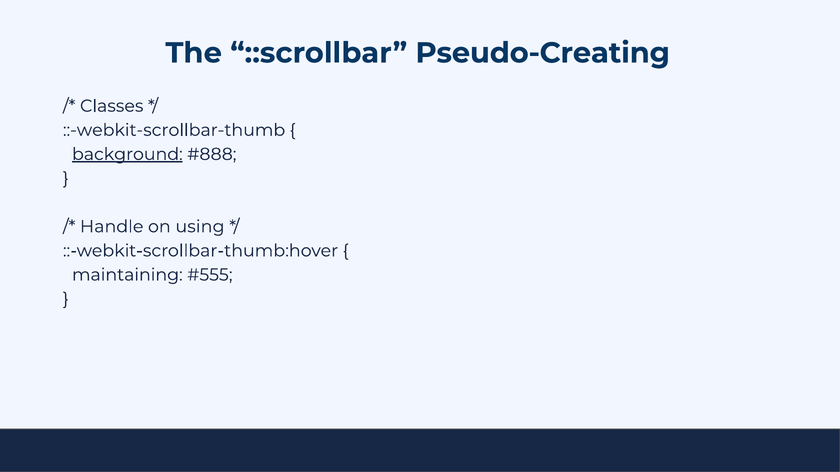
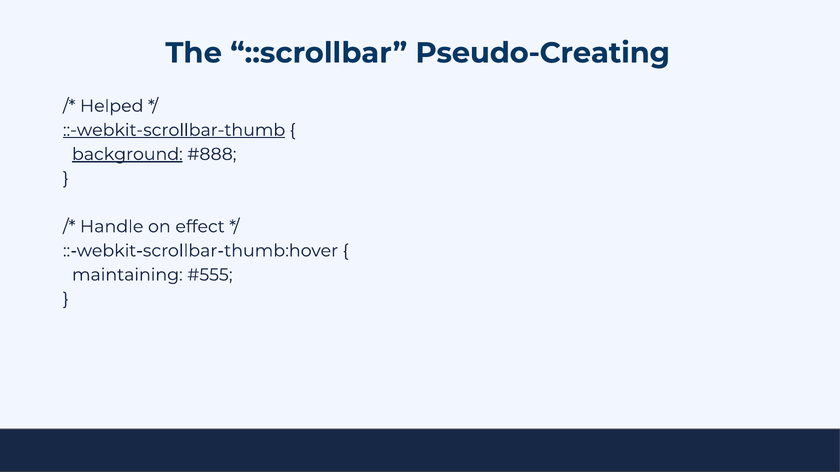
Classes: Classes -> Helped (112, 106)
::-webkit-scrollbar-thumb underline: none -> present (174, 130)
using: using -> effect (200, 227)
